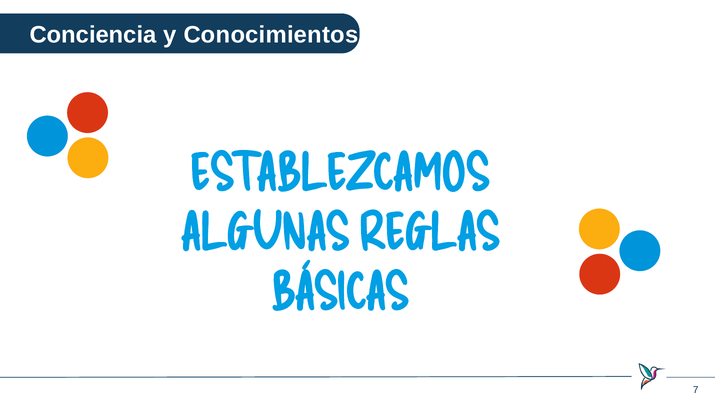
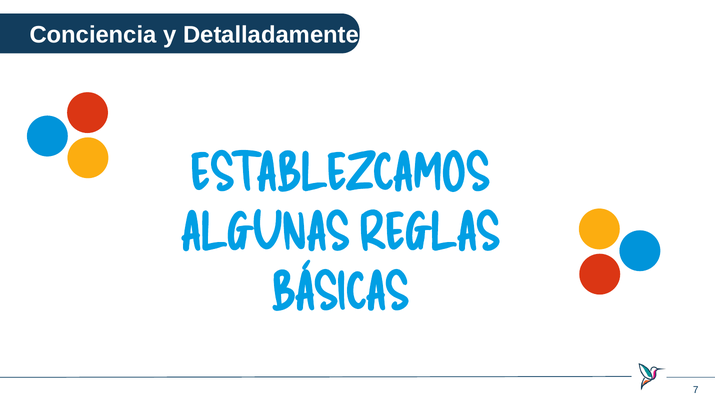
Conocimientos: Conocimientos -> Detalladamente (271, 35)
